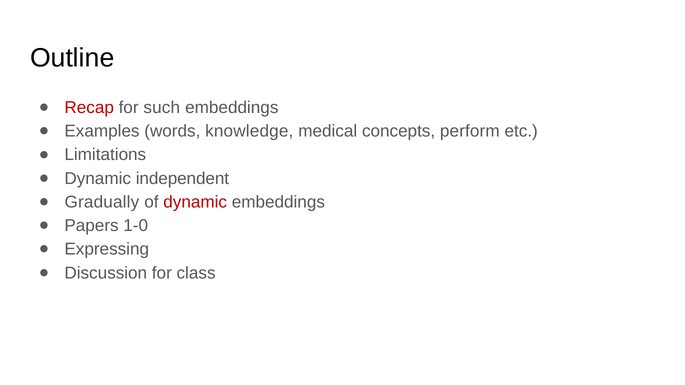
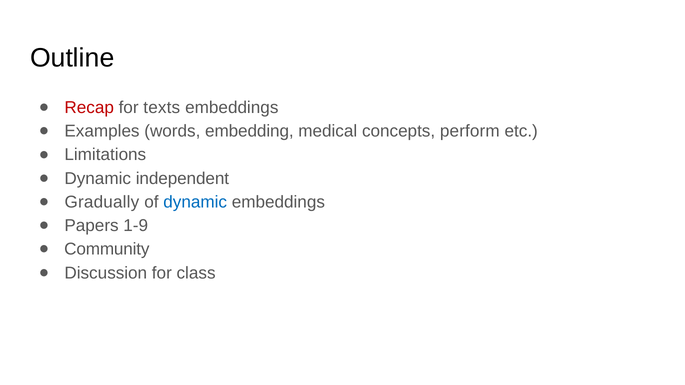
such: such -> texts (162, 108)
knowledge: knowledge -> embedding (249, 131)
dynamic colour: red -> blue (195, 202)
1-0: 1-0 -> 1-9 (136, 226)
Expressing: Expressing -> Community (107, 249)
